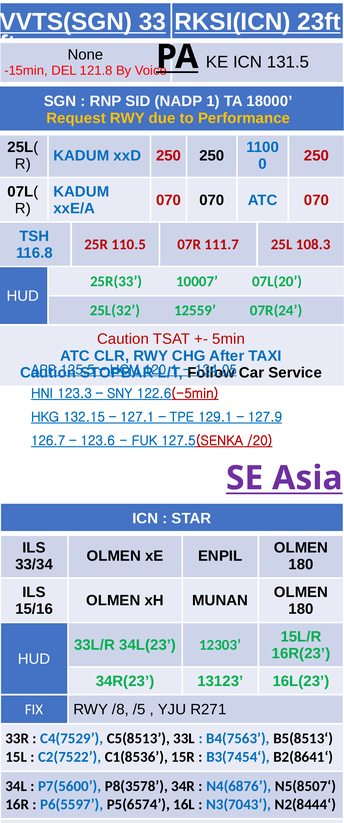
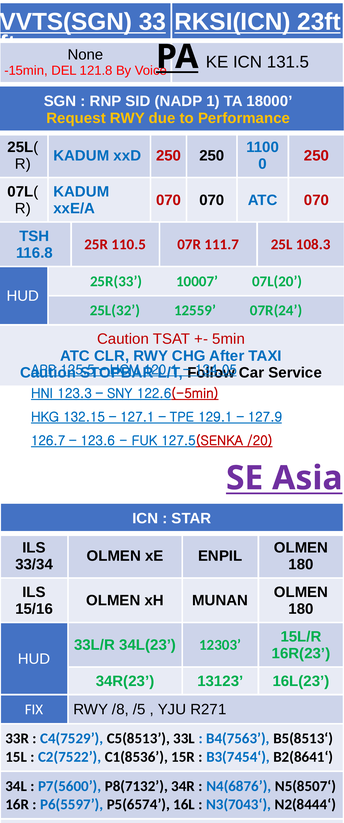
P8(3578: P8(3578 -> P8(7132 (136, 786)
